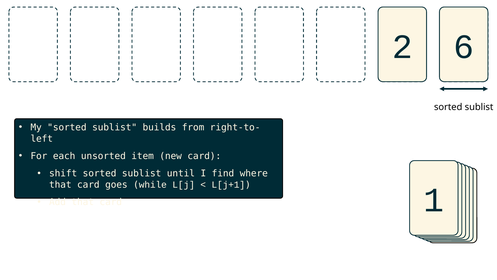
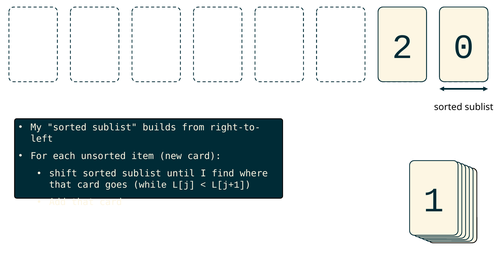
2 6: 6 -> 0 (464, 47)
